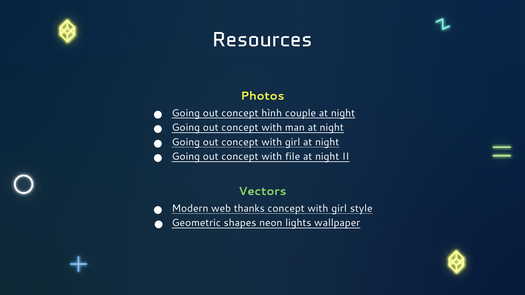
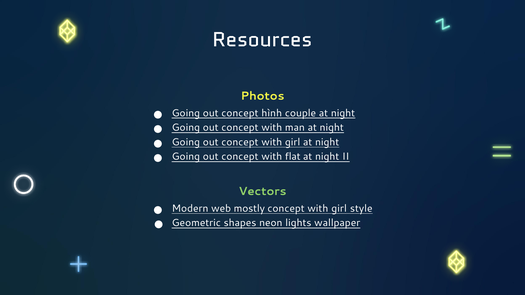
file: file -> flat (293, 157)
thanks: thanks -> mostly (249, 209)
